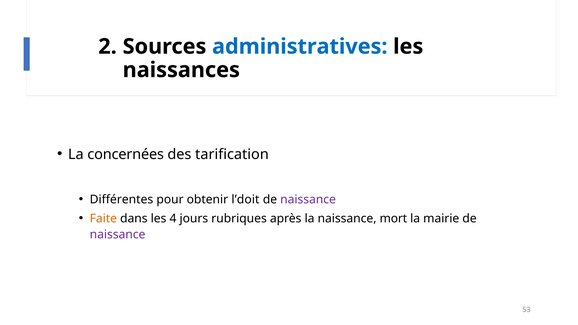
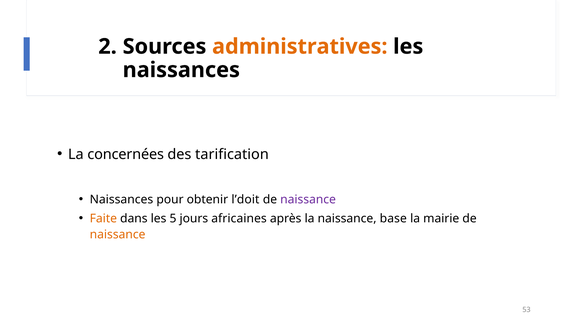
administratives colour: blue -> orange (300, 47)
Différentes: Différentes -> Naissances (121, 200)
4: 4 -> 5 (173, 219)
rubriques: rubriques -> africaines (239, 219)
mort: mort -> base (393, 219)
naissance colour: purple -> orange (118, 234)
